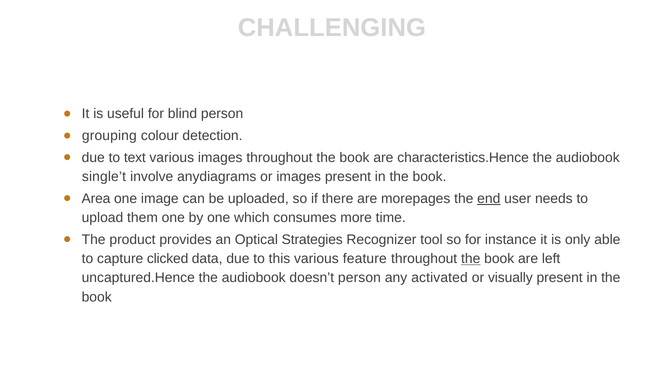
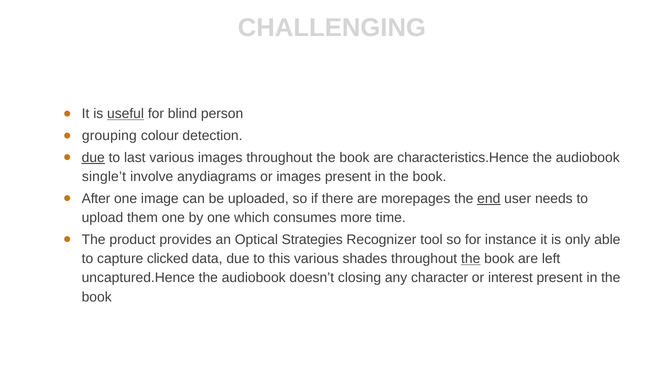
useful underline: none -> present (126, 114)
due underline: none -> present (93, 157)
text: text -> last (135, 157)
Area: Area -> After (96, 198)
feature: feature -> shades (365, 258)
doesn’t person: person -> closing (360, 278)
activated: activated -> character (440, 278)
visually: visually -> interest (510, 278)
